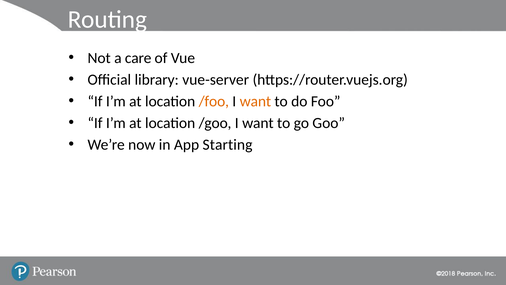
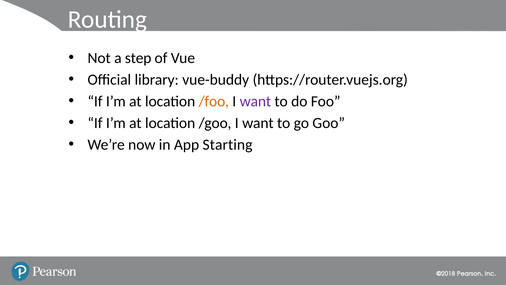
care: care -> step (138, 58)
vue-server: vue-server -> vue-buddy (216, 80)
want colour: orange -> purple (255, 101)
